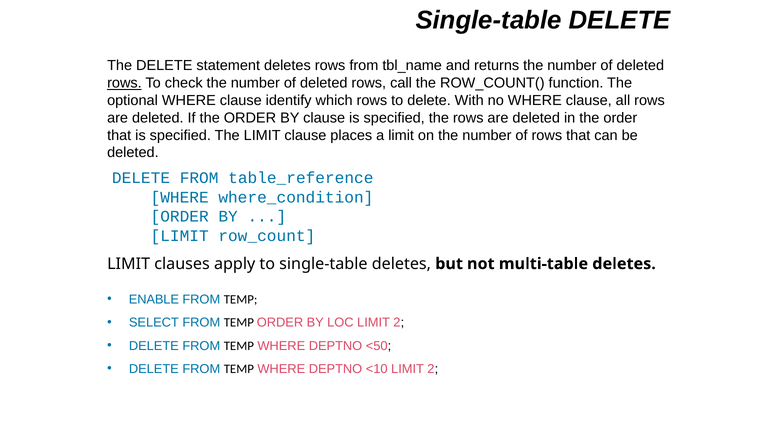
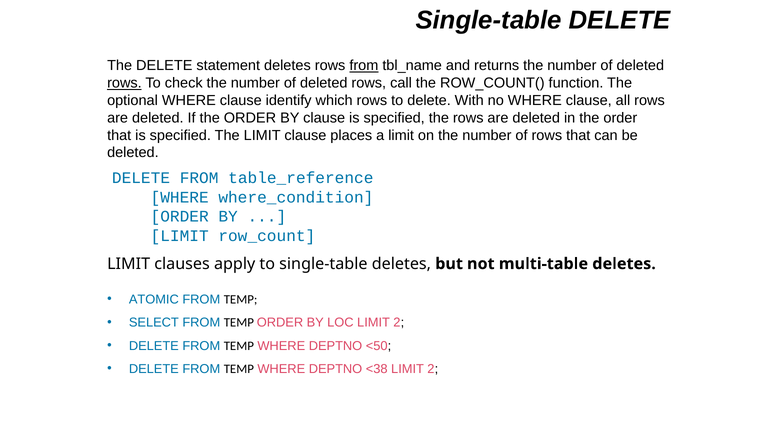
from underline: none -> present (364, 66)
ENABLE: ENABLE -> ATOMIC (154, 299)
<10: <10 -> <38 (377, 369)
